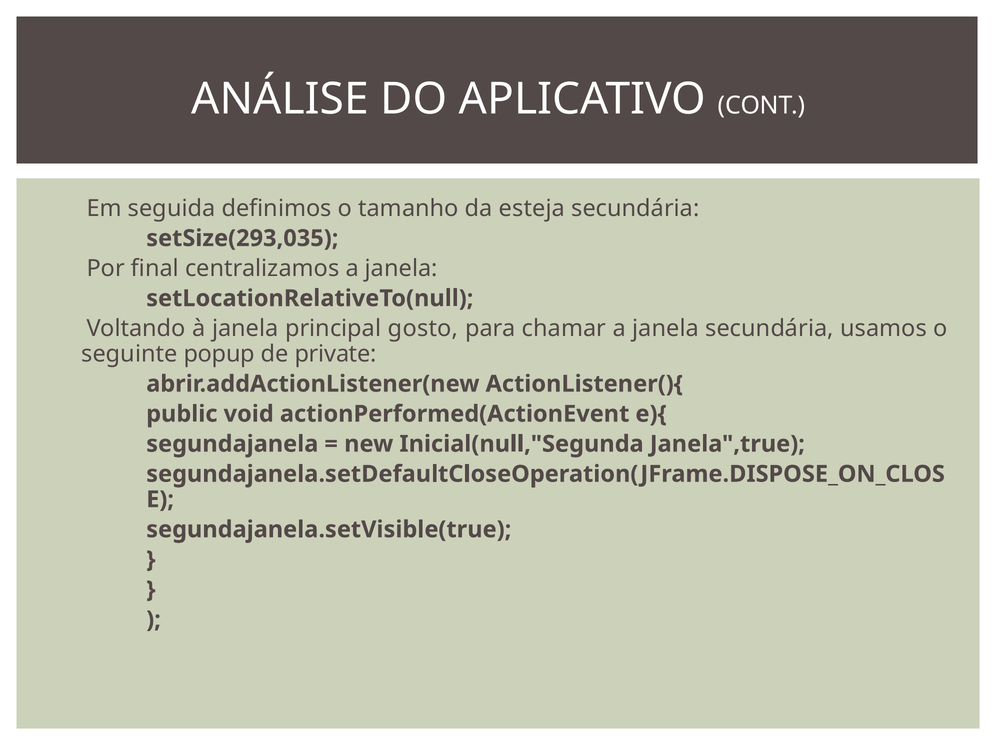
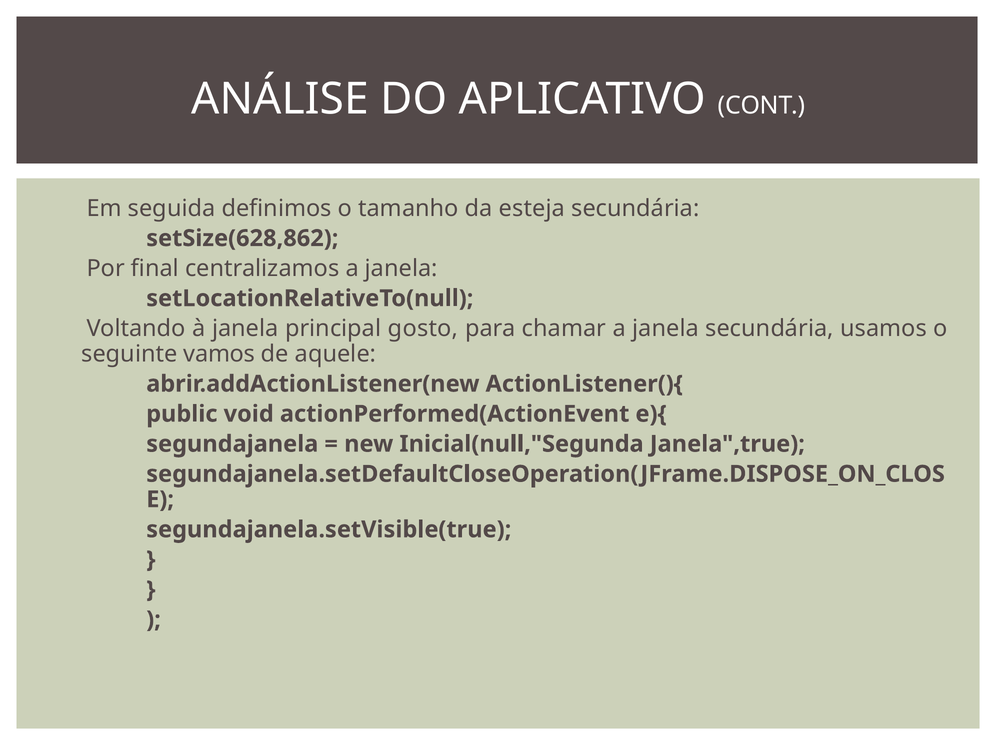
setSize(293,035: setSize(293,035 -> setSize(628,862 (242, 238)
popup: popup -> vamos (219, 354)
private: private -> aquele (336, 354)
